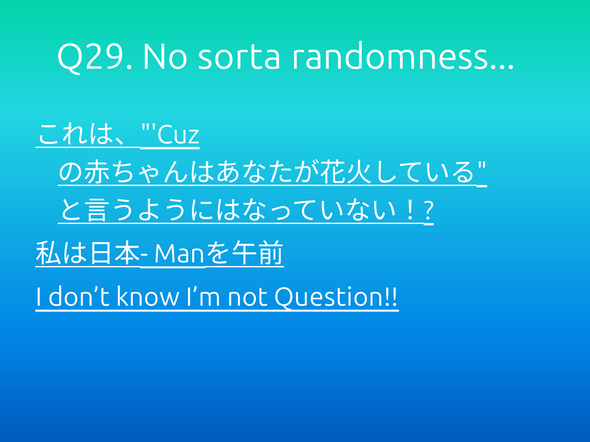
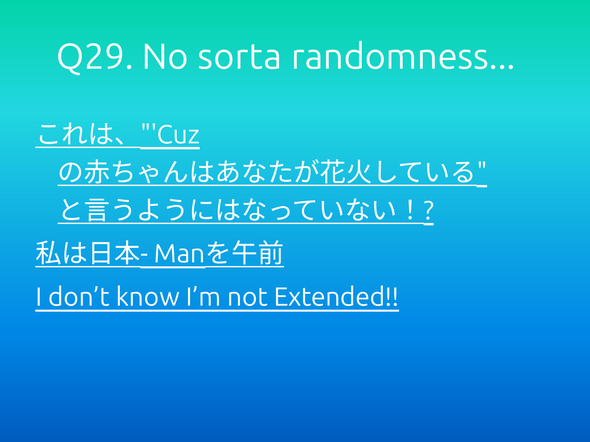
Question: Question -> Extended (336, 298)
